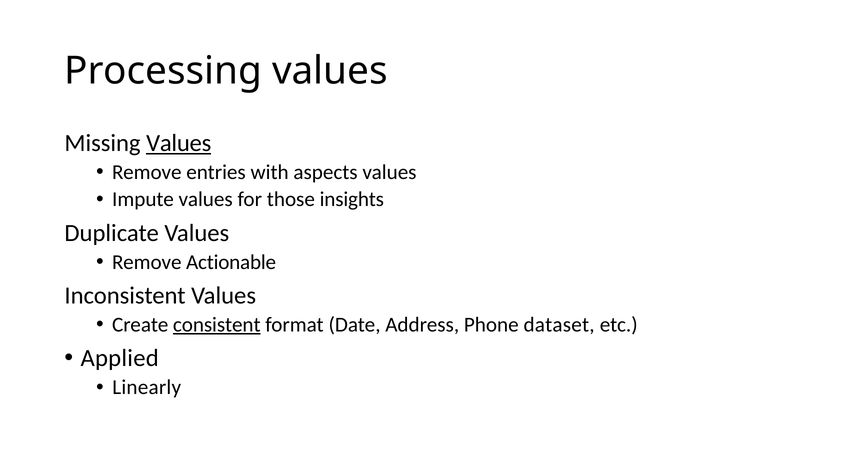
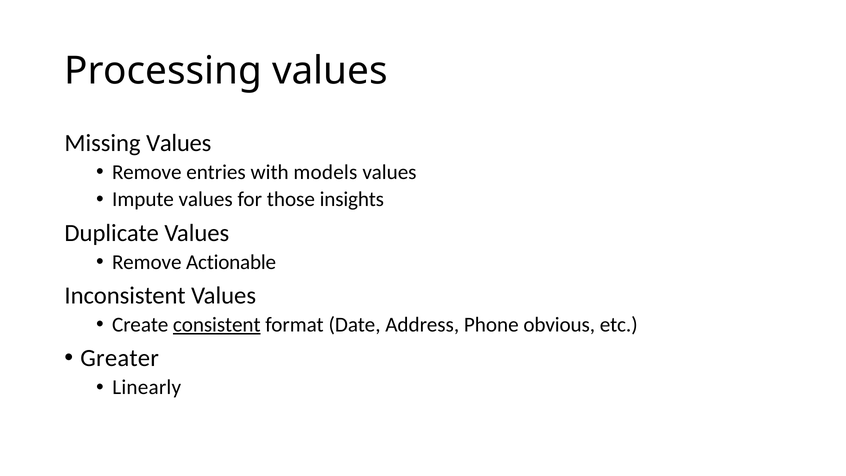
Values underline: present -> none (179, 143)
aspects: aspects -> models (325, 172)
dataset: dataset -> obvious (559, 325)
Applied: Applied -> Greater (120, 358)
